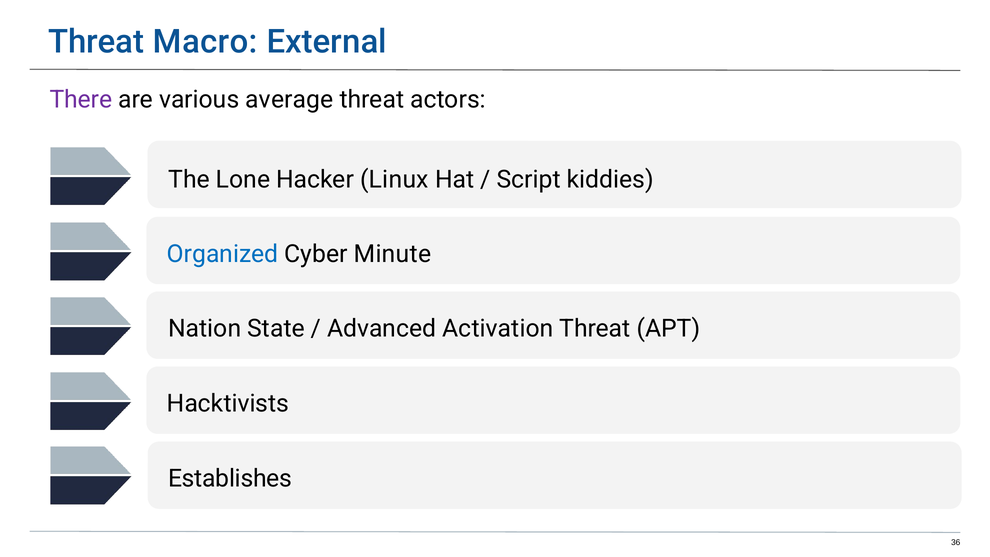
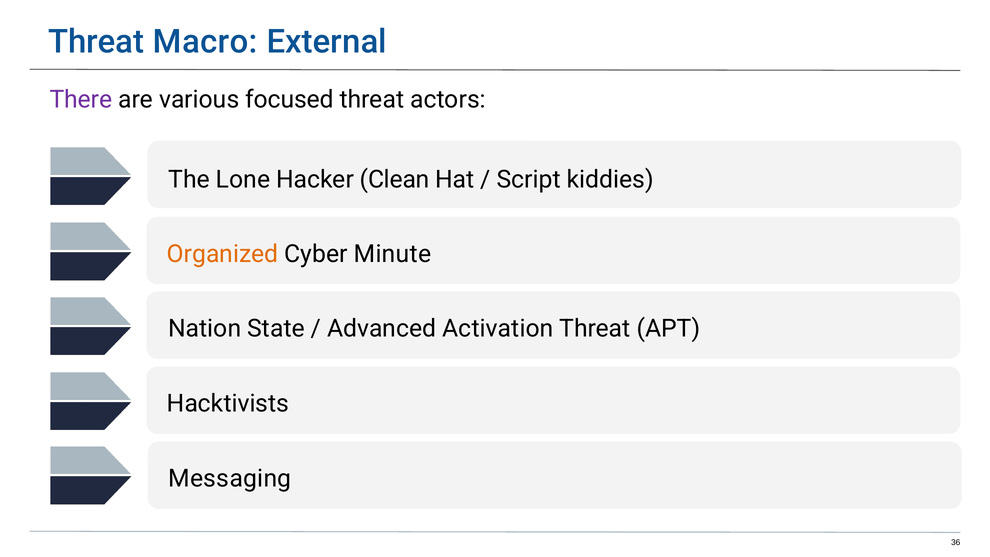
average: average -> focused (290, 100)
Linux: Linux -> Clean (395, 180)
Organized colour: blue -> orange (223, 254)
Establishes: Establishes -> Messaging (230, 478)
